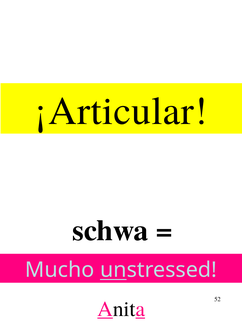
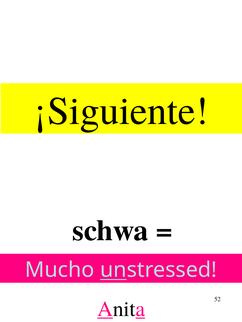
¡Articular: ¡Articular -> ¡Siguiente (121, 111)
